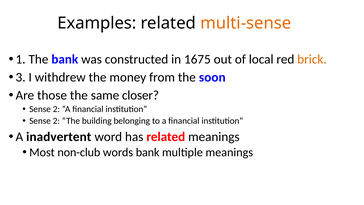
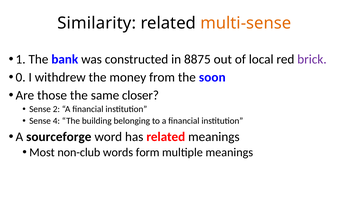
Examples: Examples -> Similarity (97, 23)
1675: 1675 -> 8875 (197, 59)
brick colour: orange -> purple (312, 59)
3: 3 -> 0 (21, 77)
2: 2 -> 4 (56, 121)
inadvertent: inadvertent -> sourceforge (59, 137)
words bank: bank -> form (148, 152)
